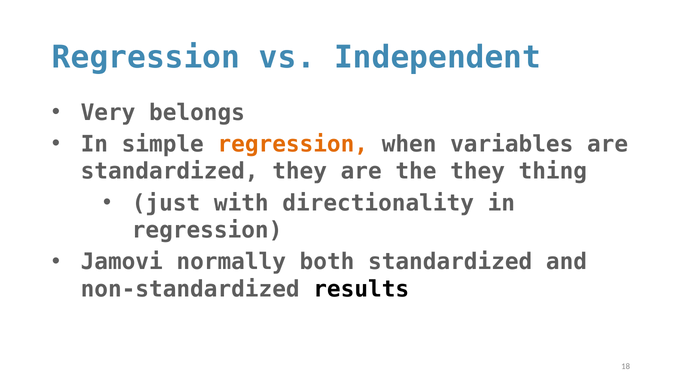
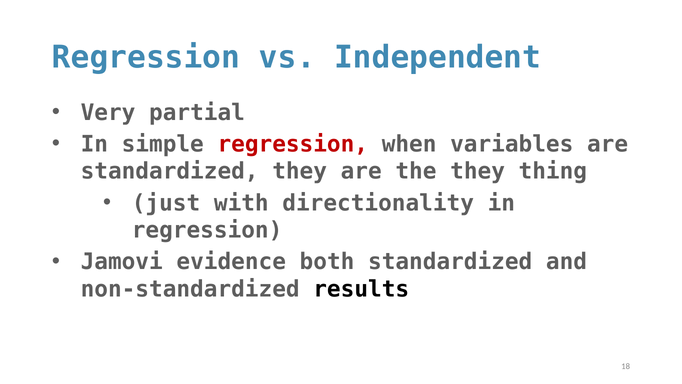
belongs: belongs -> partial (197, 112)
regression colour: orange -> red (293, 144)
normally: normally -> evidence (231, 262)
